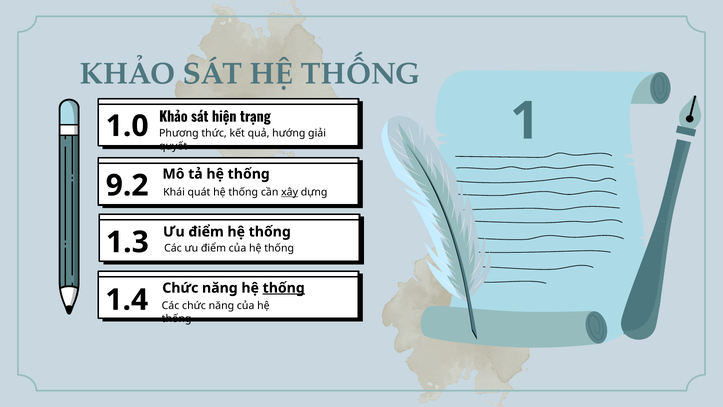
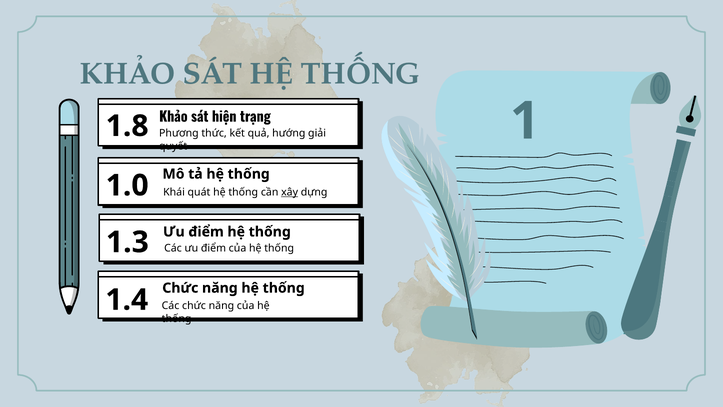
1.0: 1.0 -> 1.8 (127, 126)
9.2: 9.2 -> 1.0 (127, 185)
thống underline: present -> none (284, 288)
